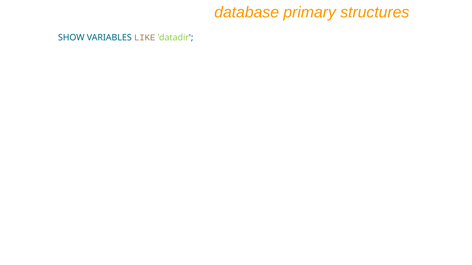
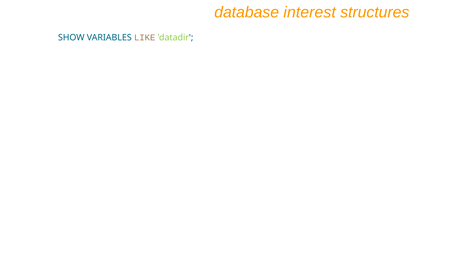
primary: primary -> interest (310, 12)
